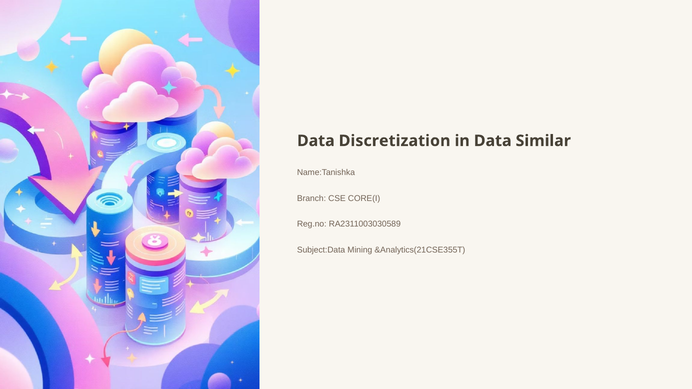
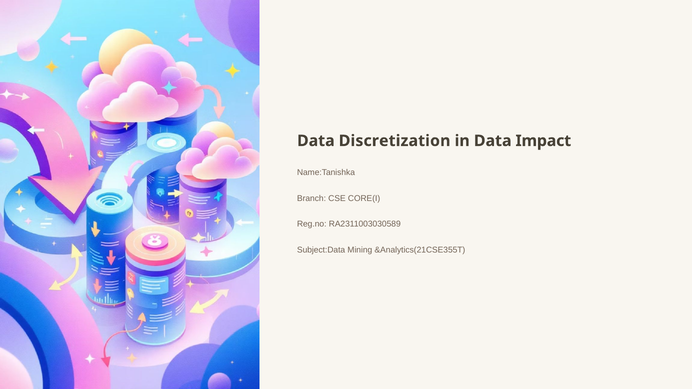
Similar: Similar -> Impact (543, 141)
